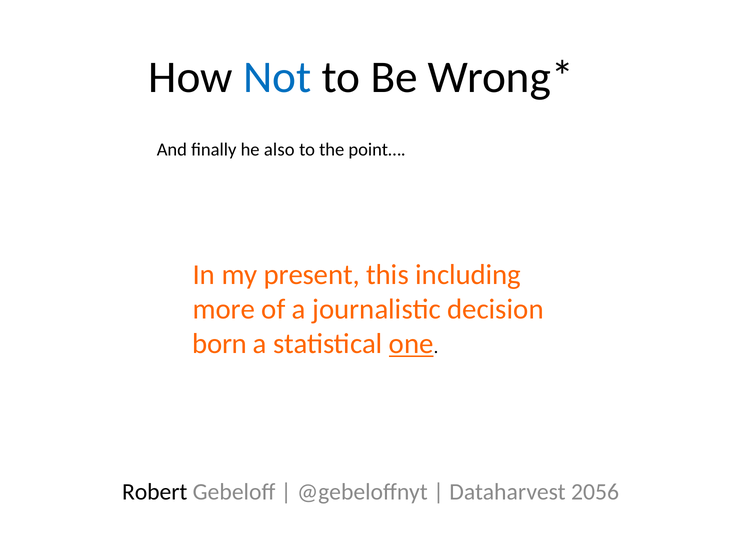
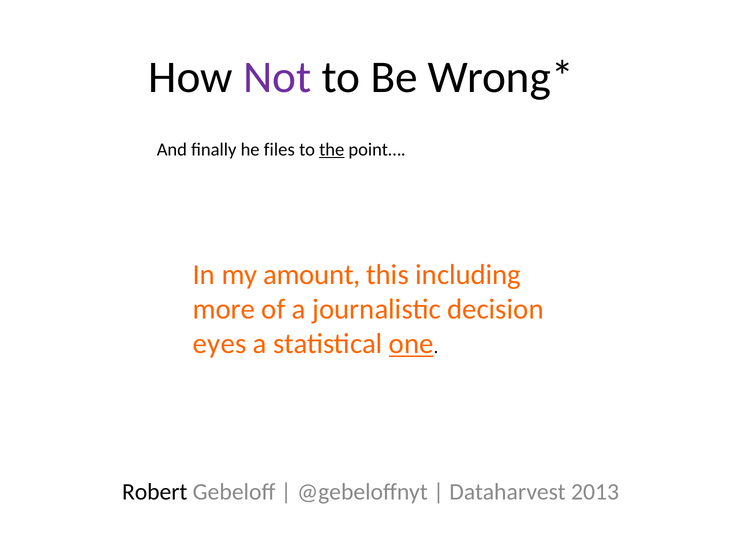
Not colour: blue -> purple (277, 77)
also: also -> files (279, 150)
the underline: none -> present (332, 150)
present: present -> amount (312, 275)
born: born -> eyes (220, 344)
2056: 2056 -> 2013 (595, 492)
